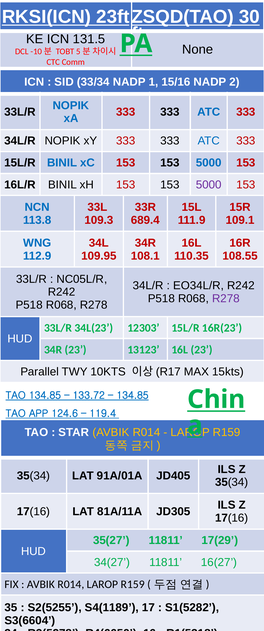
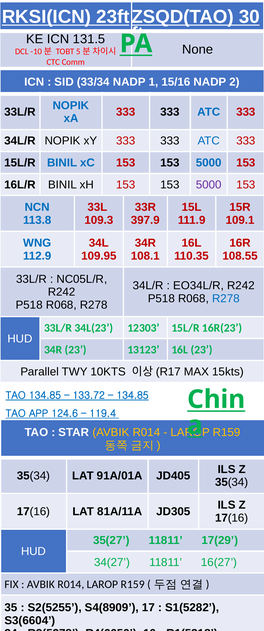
689.4: 689.4 -> 397.9 (145, 220)
R278 colour: purple -> blue (226, 299)
S4(1189: S4(1189 -> S4(8909 (112, 608)
